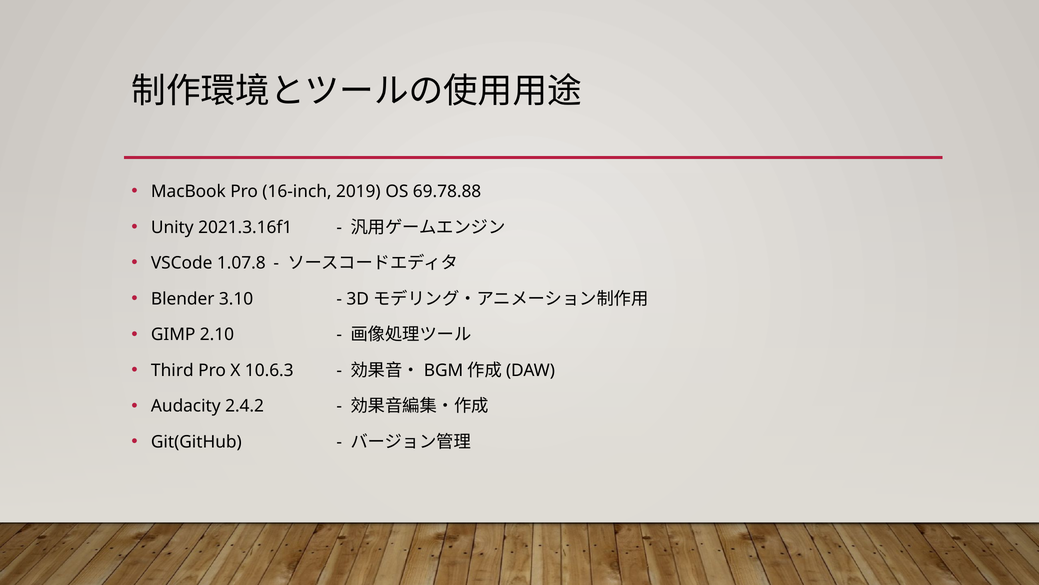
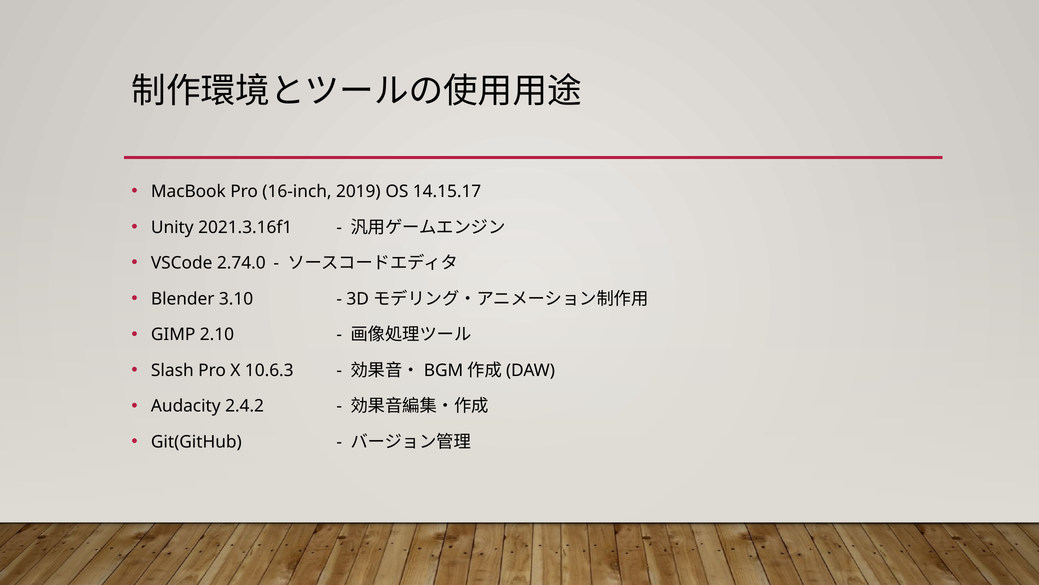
69.78.88: 69.78.88 -> 14.15.17 (447, 191)
1.07.8: 1.07.8 -> 2.74.0 (241, 263)
Third: Third -> Slash (172, 370)
